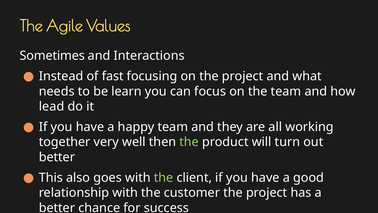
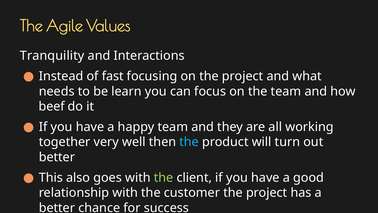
Sometimes: Sometimes -> Tranquility (52, 56)
lead: lead -> beef (52, 106)
the colour: light green -> light blue (189, 142)
